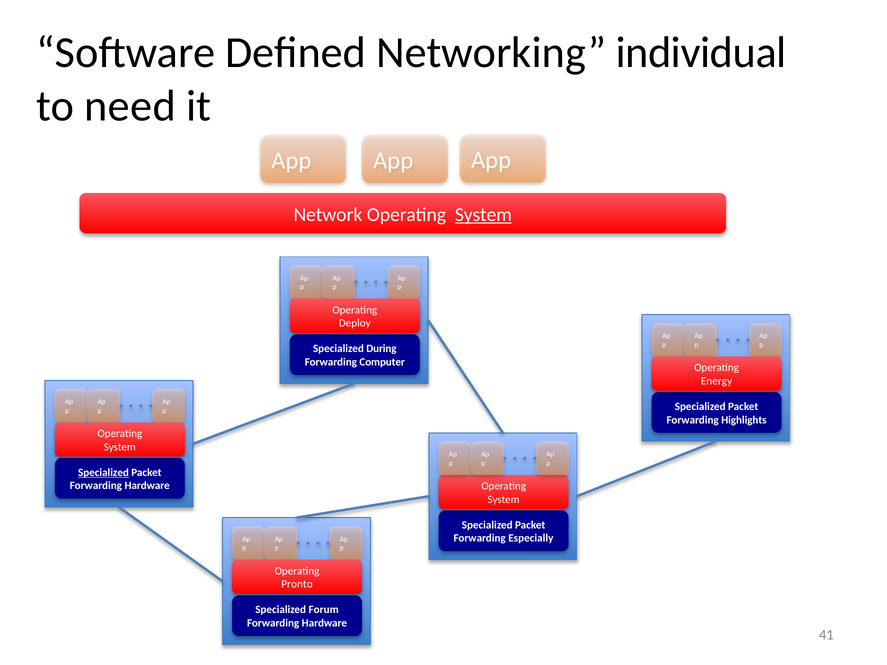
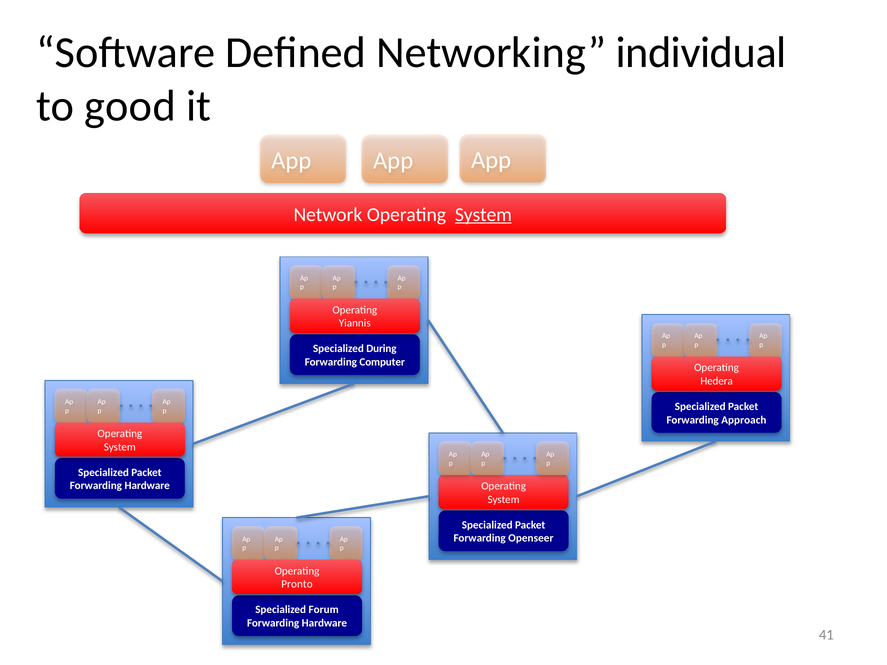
need: need -> good (130, 106)
Deploy: Deploy -> Yiannis (355, 323)
Energy: Energy -> Hedera (717, 381)
Highlights: Highlights -> Approach (744, 420)
Specialized underline: present -> none (104, 473)
Especially: Especially -> Openseer (531, 538)
